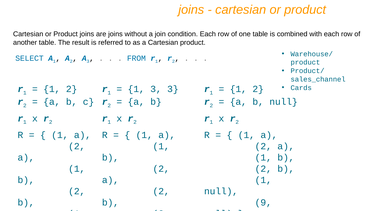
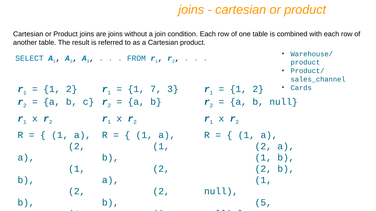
1 3: 3 -> 7 (156, 89)
9: 9 -> 5 (263, 203)
